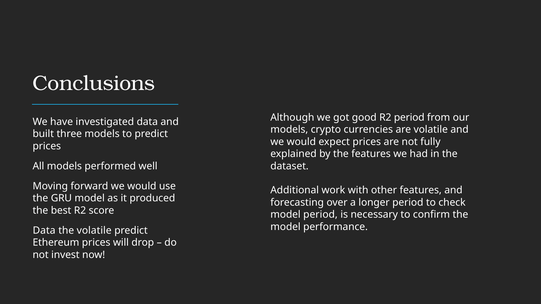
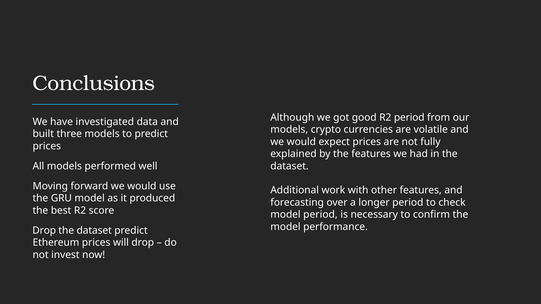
Data: Data -> Drop (44, 231)
volatile: volatile -> dataset (94, 231)
